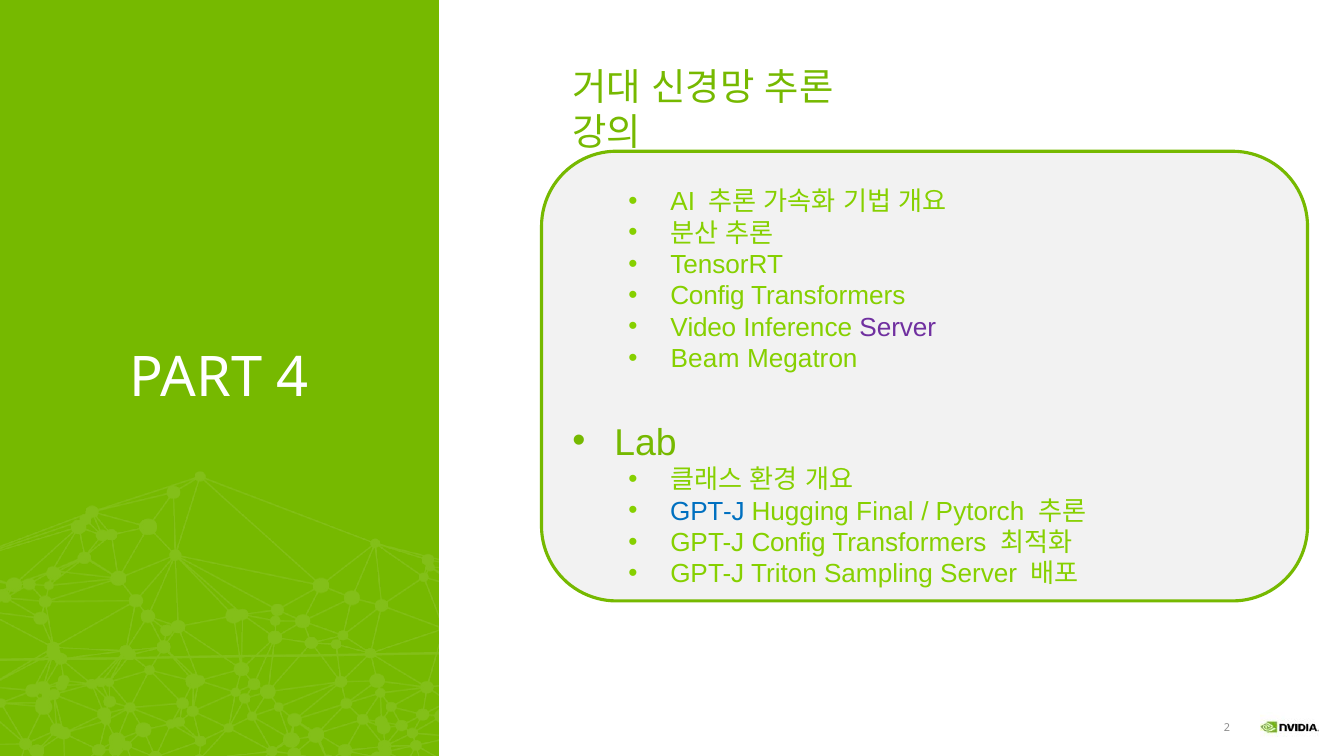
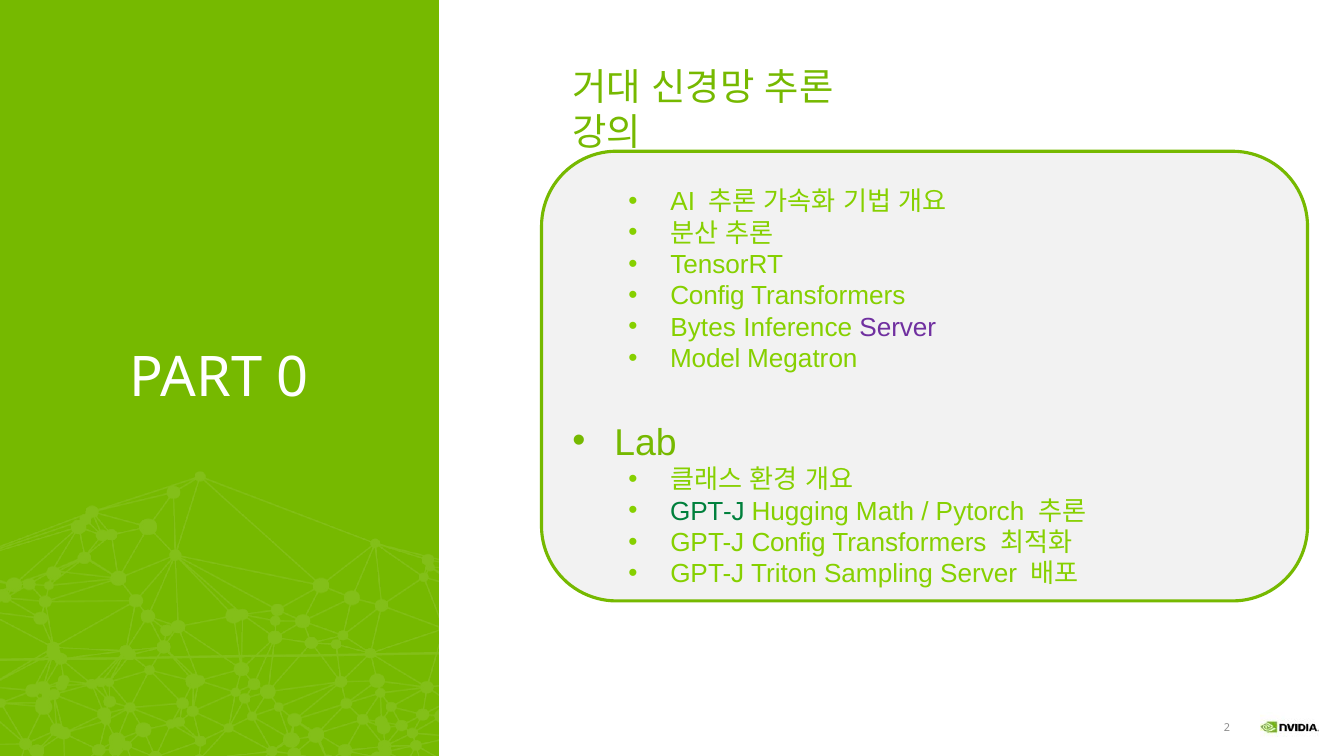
Video: Video -> Bytes (703, 328)
Beam: Beam -> Model (705, 359)
4: 4 -> 0 (293, 378)
GPT-J colour: blue -> green (707, 511)
Final: Final -> Math (885, 511)
